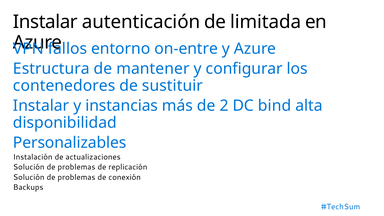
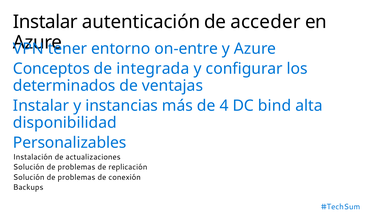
limitada: limitada -> acceder (265, 22)
fallos: fallos -> tener (67, 49)
Estructura: Estructura -> Conceptos (51, 69)
mantener: mantener -> integrada (153, 69)
contenedores: contenedores -> determinados (64, 86)
sustituir: sustituir -> ventajas (172, 86)
2: 2 -> 4 (224, 106)
